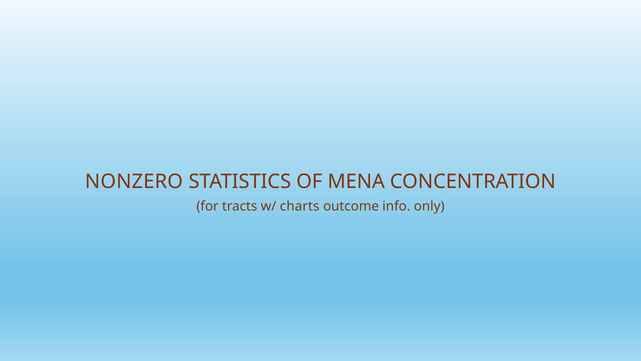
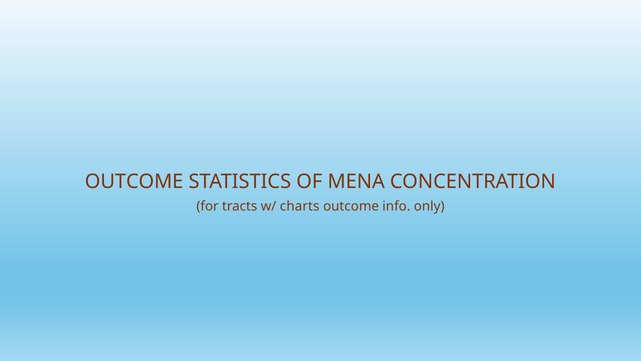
NONZERO: NONZERO -> OUTCOME (134, 181)
